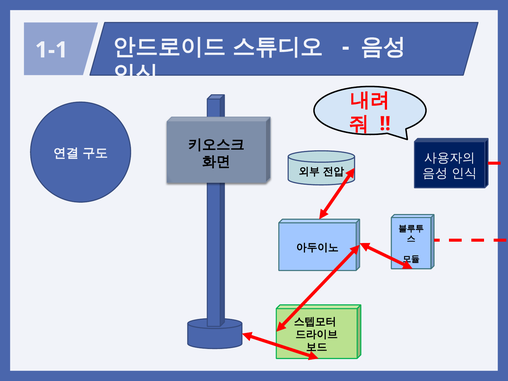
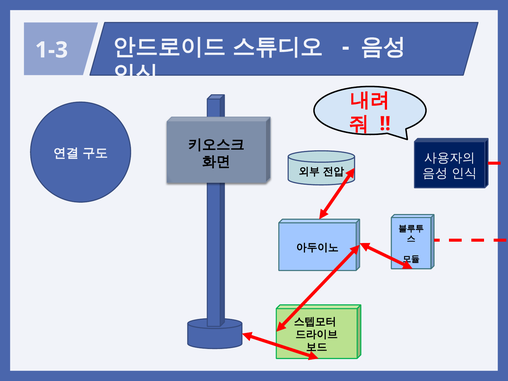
1-1: 1-1 -> 1-3 (51, 50)
